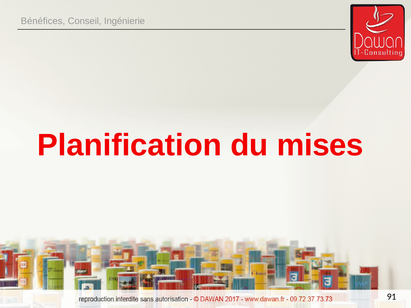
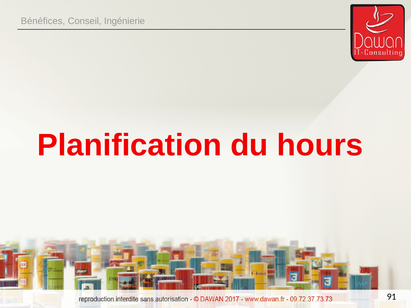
mises: mises -> hours (320, 145)
